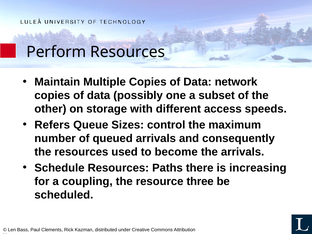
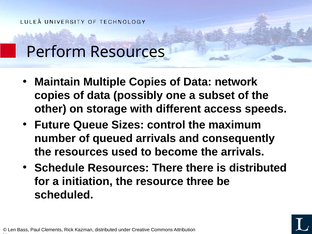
Refers: Refers -> Future (52, 125)
Resources Paths: Paths -> There (167, 168)
is increasing: increasing -> distributed (258, 168)
coupling: coupling -> initiation (87, 181)
